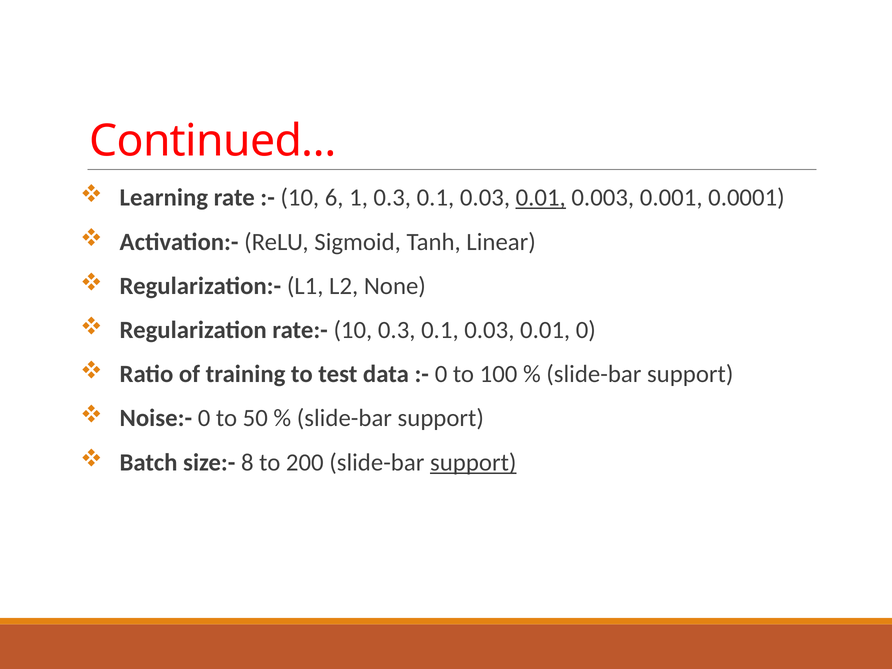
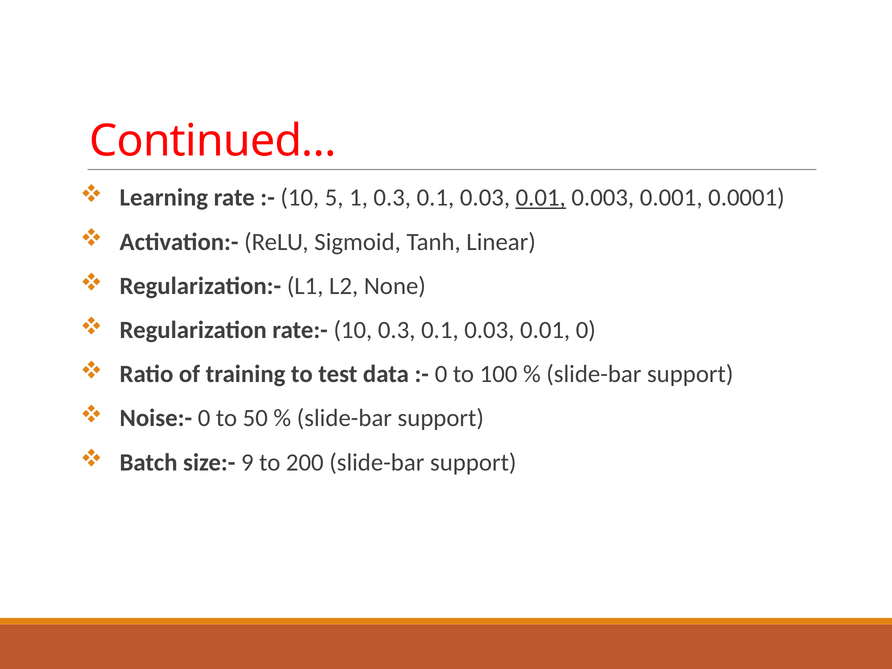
6: 6 -> 5 (334, 198)
8: 8 -> 9 (247, 462)
support underline: present -> none (473, 462)
